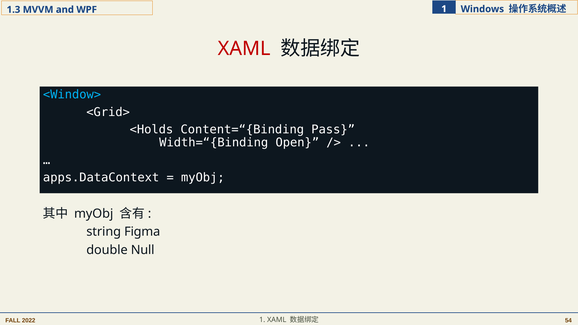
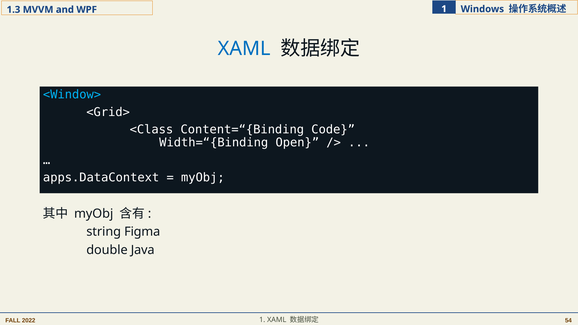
XAML colour: red -> blue (244, 49)
<Holds: <Holds -> <Class (151, 130)
Pass: Pass -> Code (333, 130)
Null: Null -> Java (143, 250)
